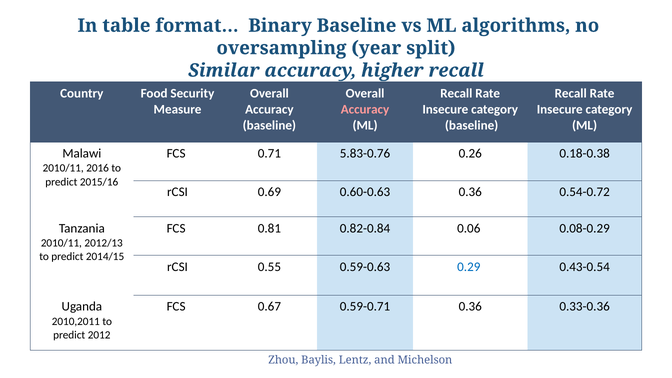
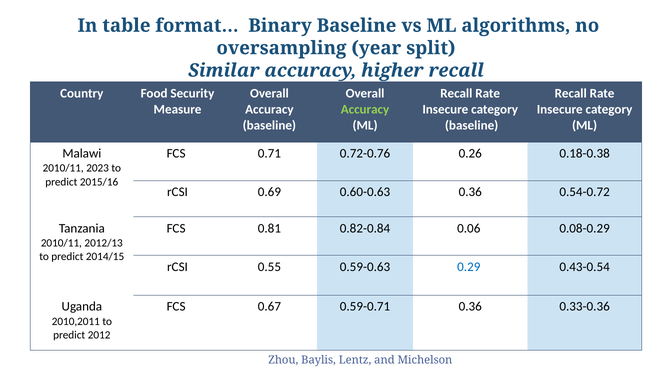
Accuracy colour: pink -> light green (365, 109)
5.83-0.76: 5.83-0.76 -> 0.72-0.76 (365, 153)
2016: 2016 -> 2023 (98, 168)
